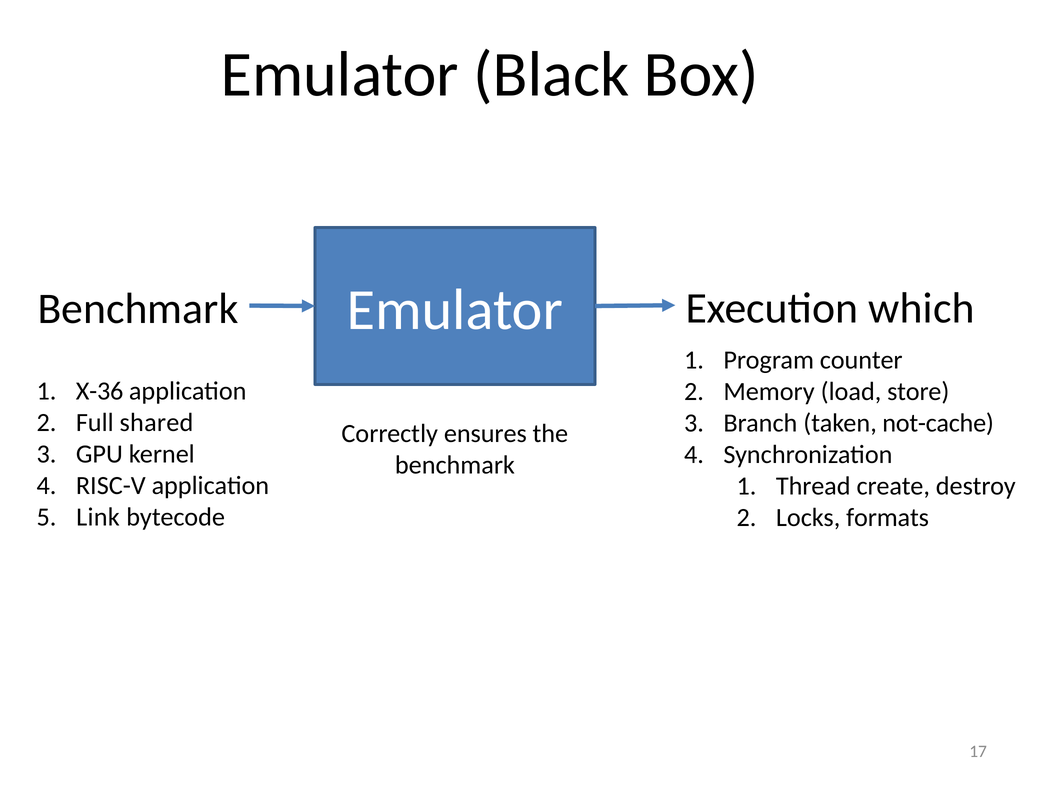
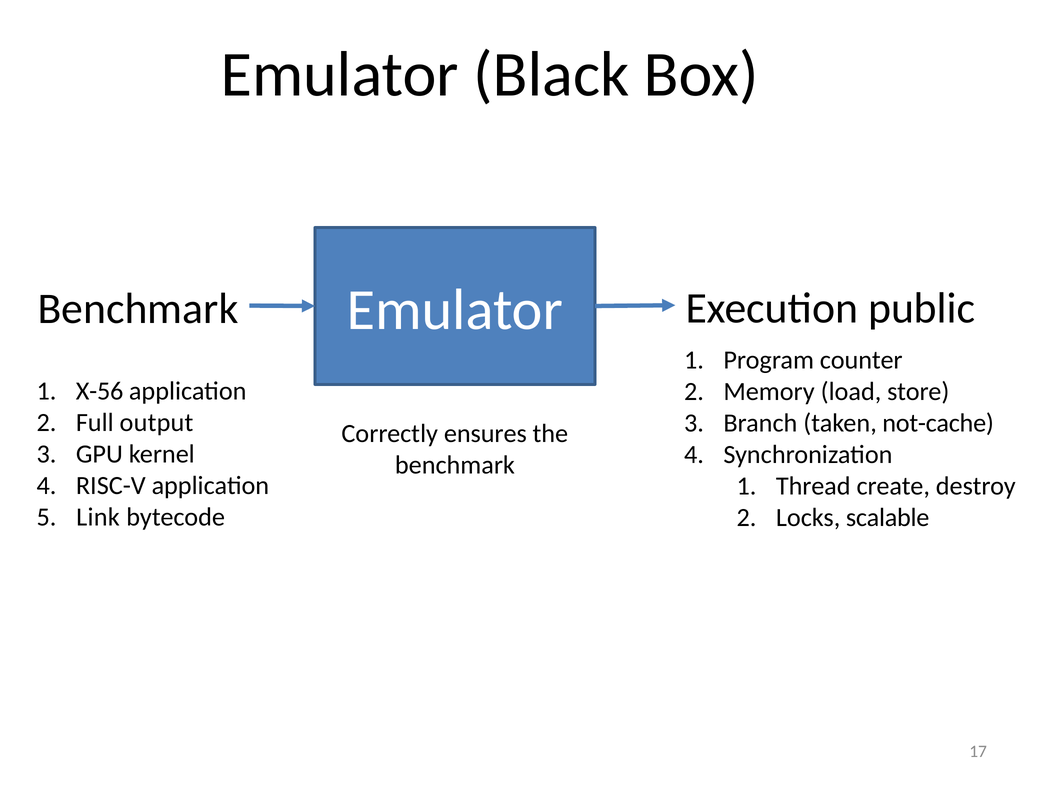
which: which -> public (922, 308)
X-36: X-36 -> X-56 (100, 392)
shared: shared -> output (156, 423)
formats: formats -> scalable (888, 518)
